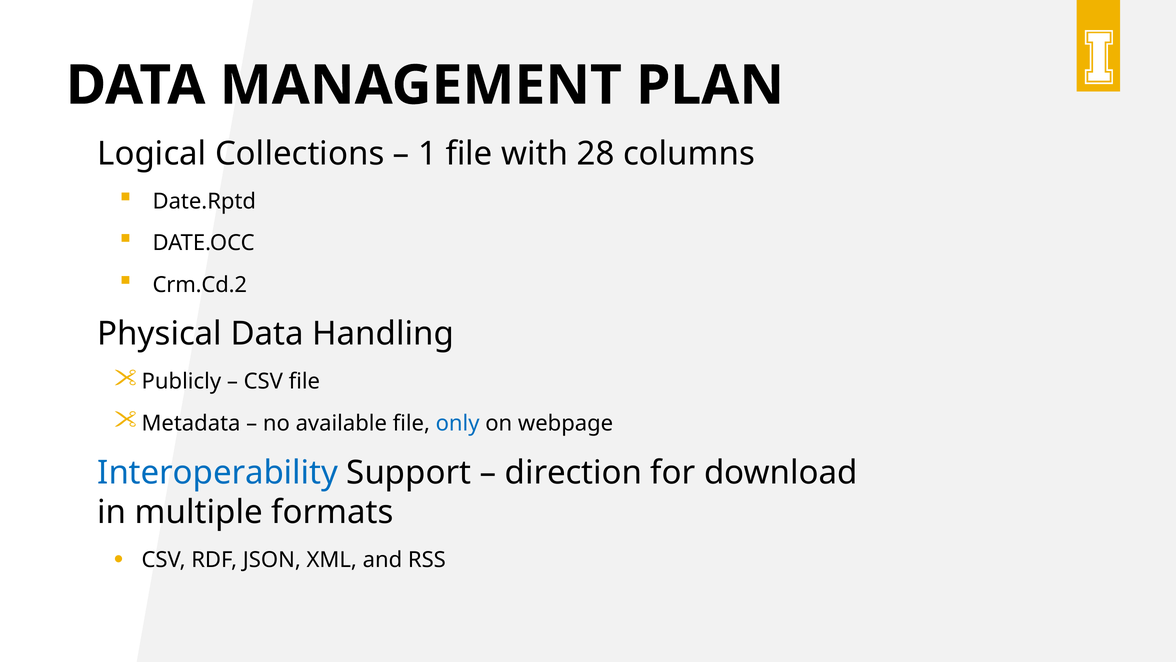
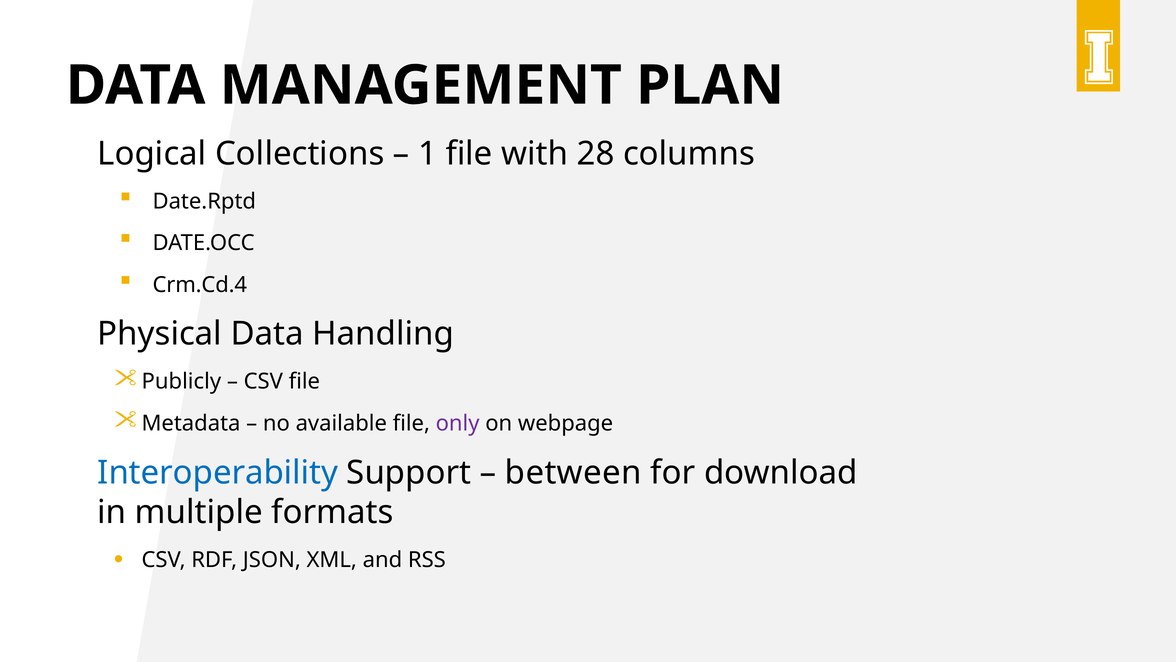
Crm.Cd.2: Crm.Cd.2 -> Crm.Cd.4 (200, 285)
only colour: blue -> purple (458, 423)
direction: direction -> between (573, 472)
